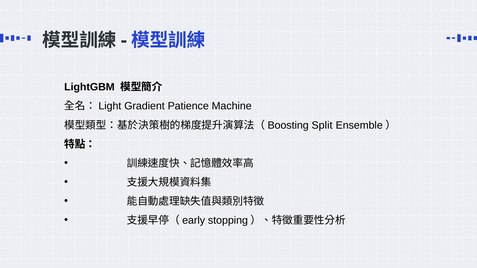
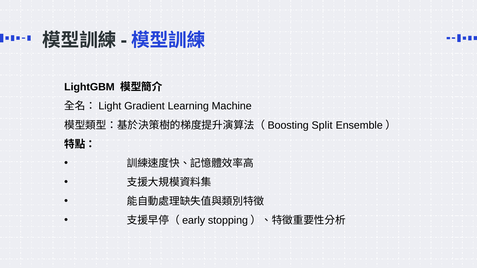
Patience: Patience -> Learning (188, 106)
